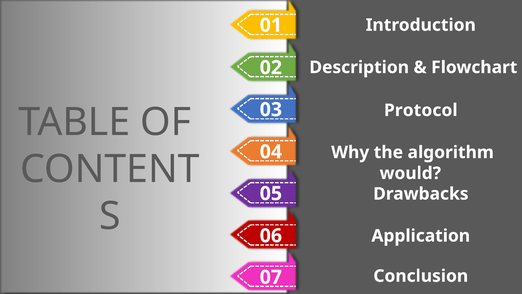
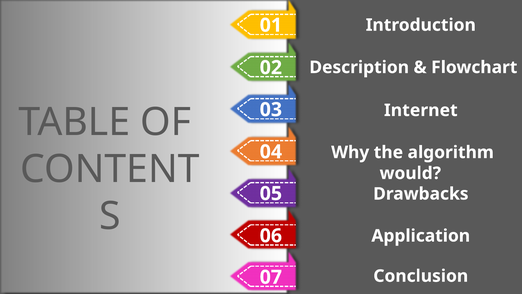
Protocol: Protocol -> Internet (421, 110)
